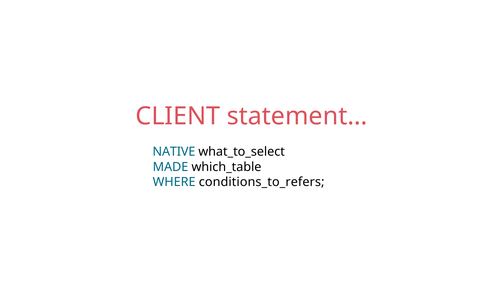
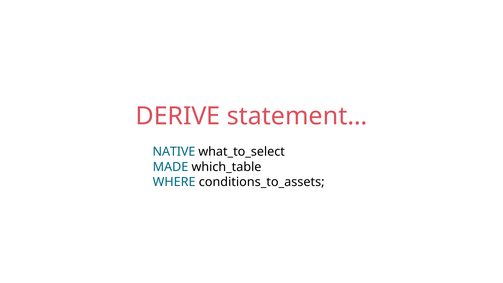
CLIENT: CLIENT -> DERIVE (178, 116)
conditions_to_refers: conditions_to_refers -> conditions_to_assets (262, 182)
